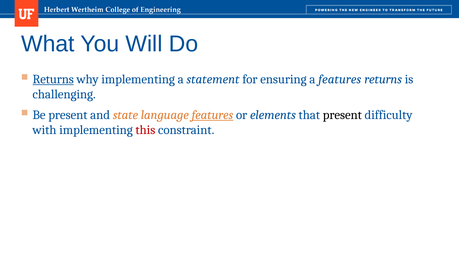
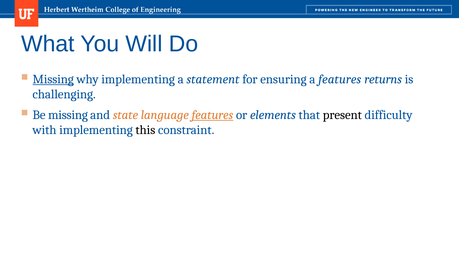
Returns: Returns -> Missing (53, 79)
Be present: present -> missing (68, 115)
this colour: red -> black (145, 130)
